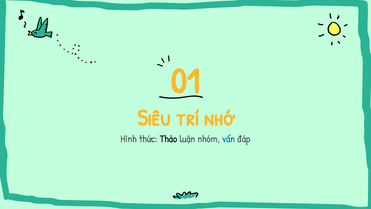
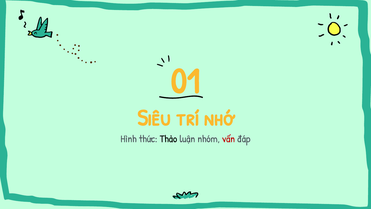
vấn colour: blue -> red (229, 139)
